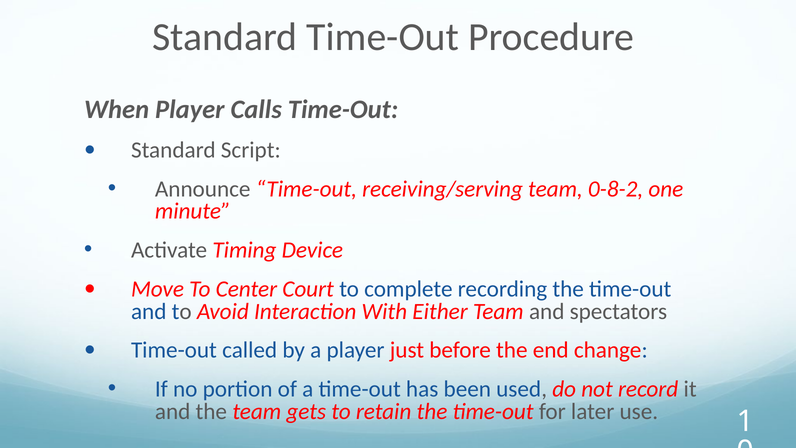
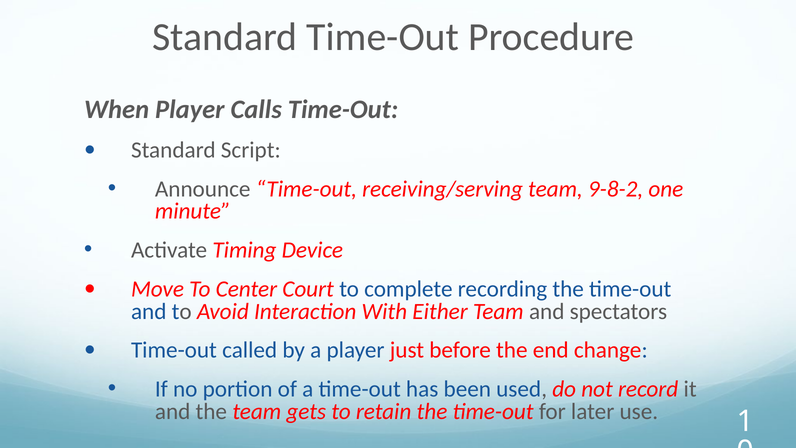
0-8-2: 0-8-2 -> 9-8-2 (616, 189)
